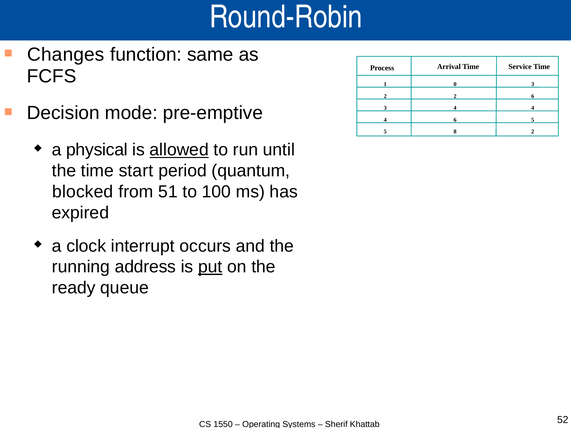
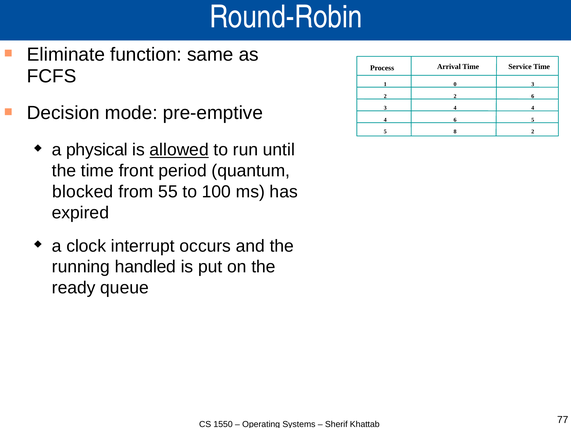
Changes: Changes -> Eliminate (66, 54)
start: start -> front (136, 171)
51: 51 -> 55 (168, 192)
address: address -> handled (145, 267)
put underline: present -> none (210, 267)
52: 52 -> 77 (563, 420)
